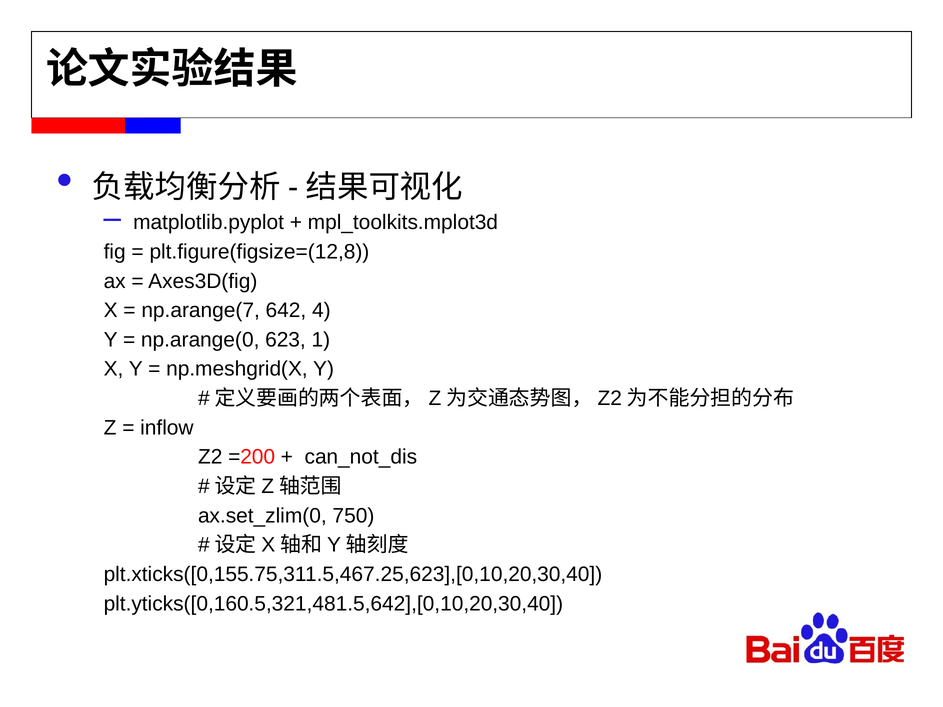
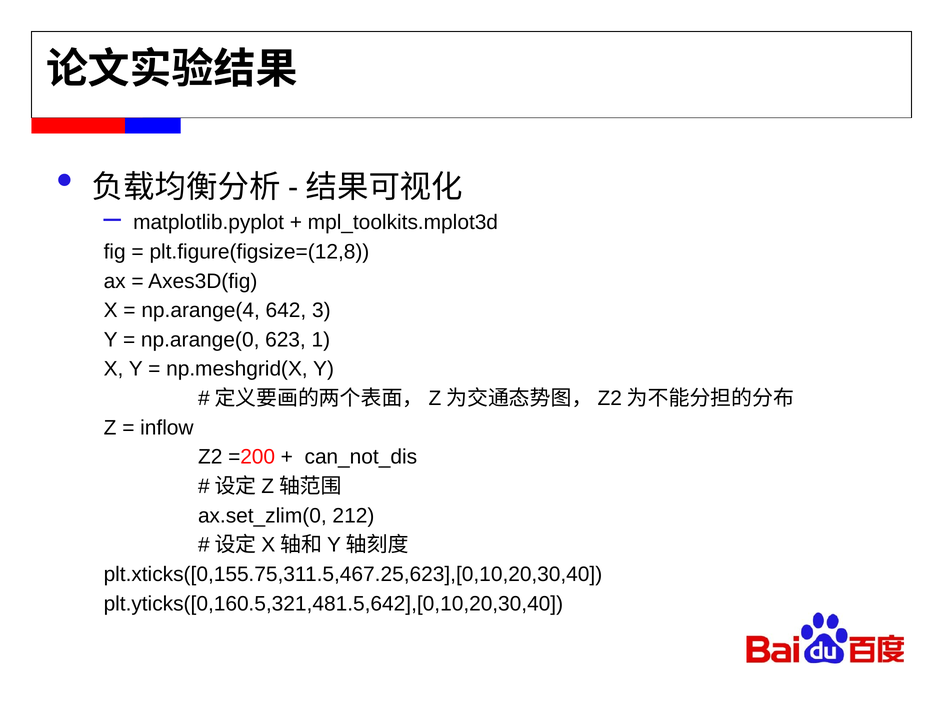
np.arange(7: np.arange(7 -> np.arange(4 (201, 311)
4: 4 -> 3 (321, 311)
750: 750 -> 212 (353, 516)
